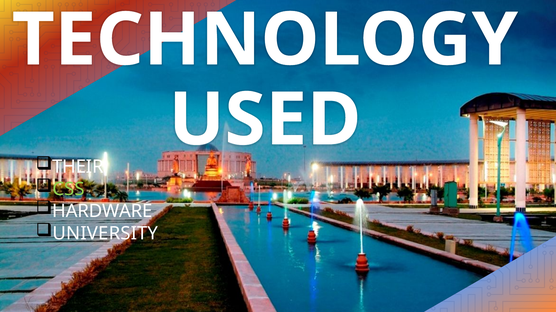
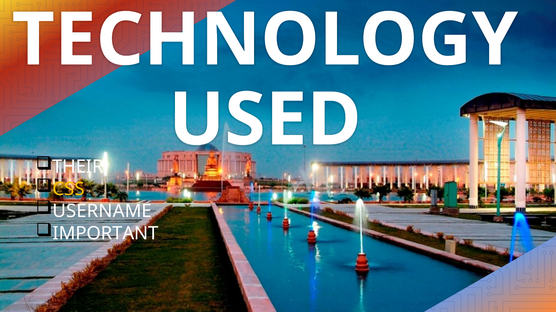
CSS colour: light green -> yellow (69, 189)
HARDWARE: HARDWARE -> USERNAME (102, 212)
UNIVERSITY: UNIVERSITY -> IMPORTANT (105, 234)
